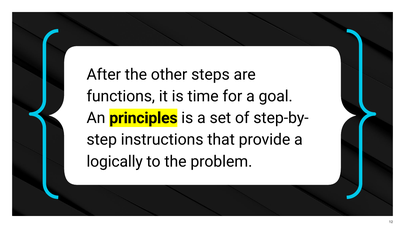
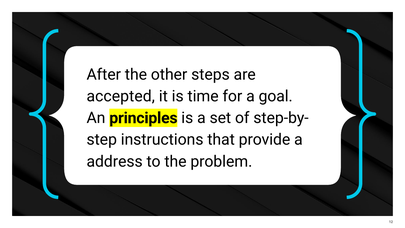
functions: functions -> accepted (121, 96)
logically: logically -> address (115, 161)
